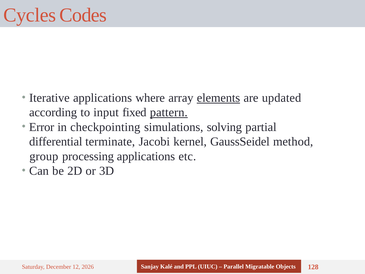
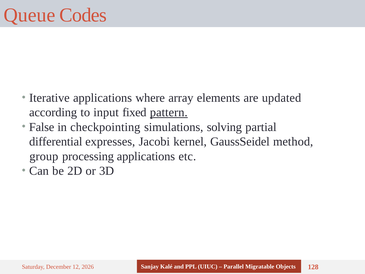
Cycles: Cycles -> Queue (30, 15)
elements underline: present -> none (218, 98)
Error: Error -> False (42, 127)
terminate: terminate -> expresses (110, 142)
